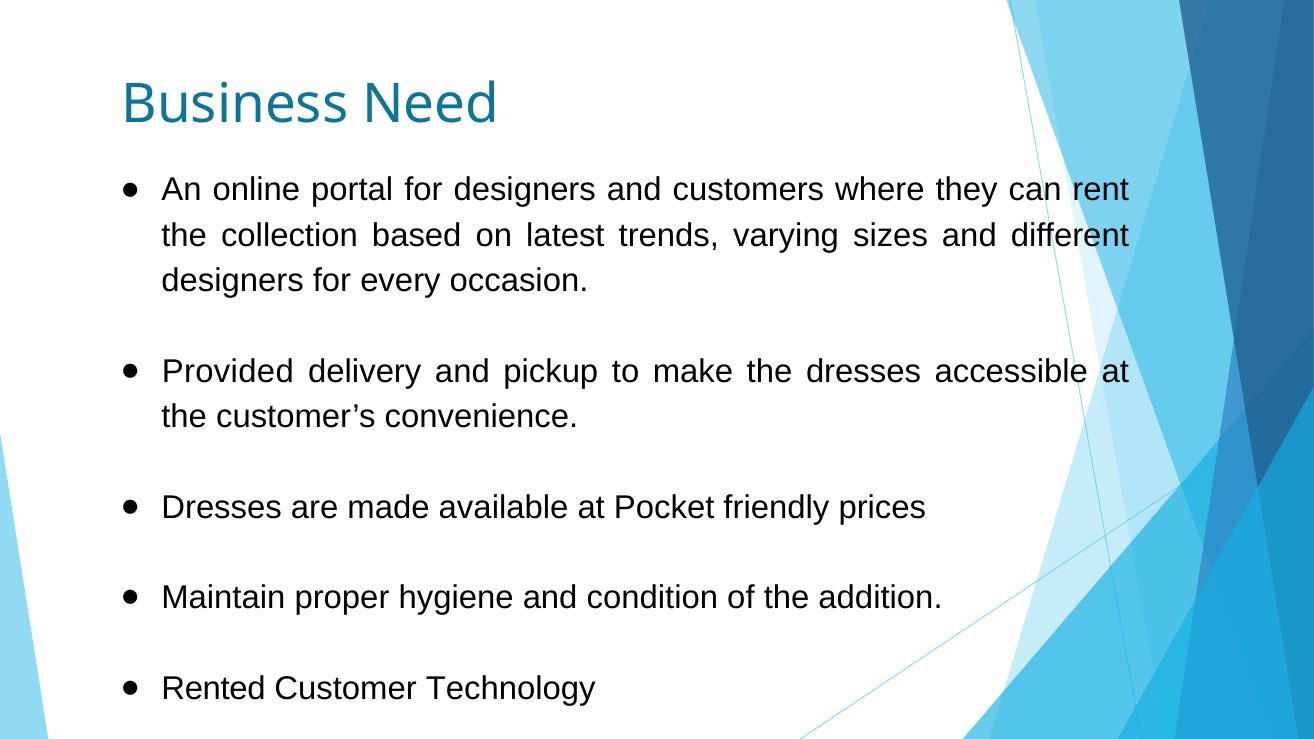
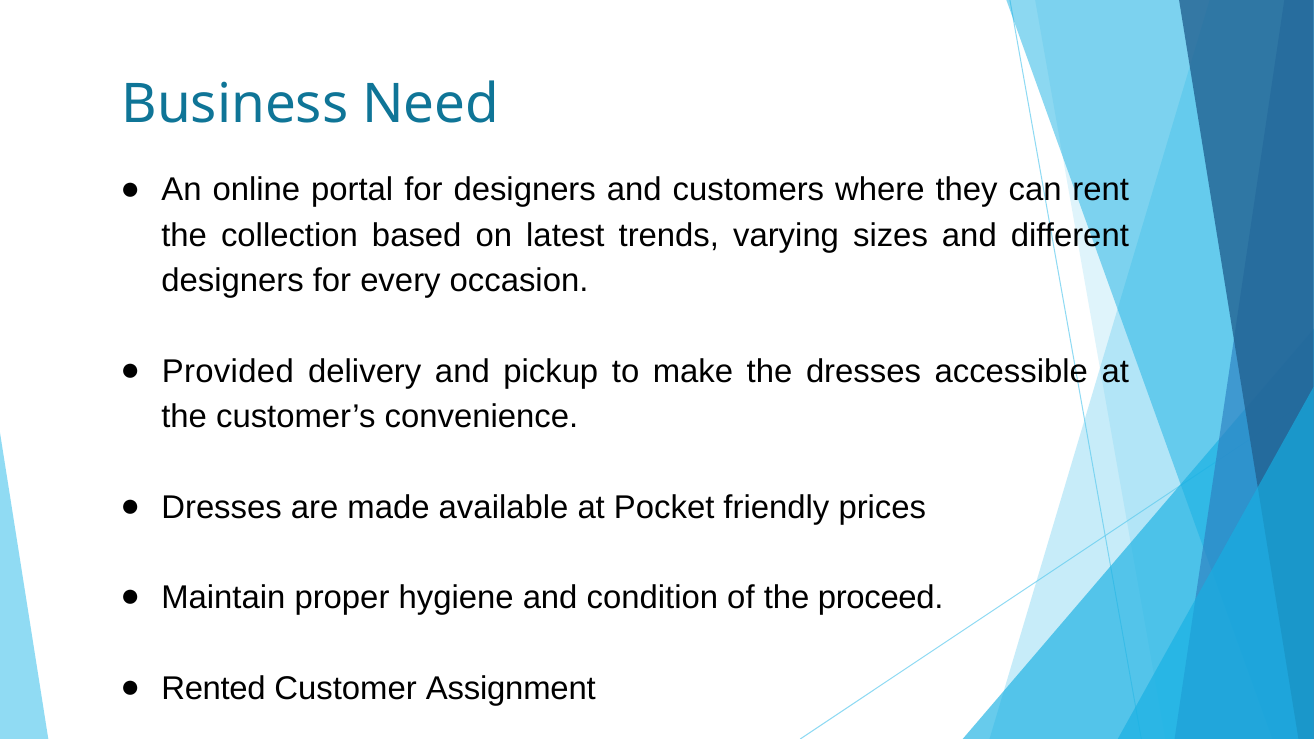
addition: addition -> proceed (881, 598)
Technology: Technology -> Assignment (511, 689)
